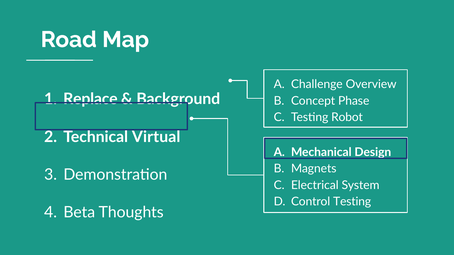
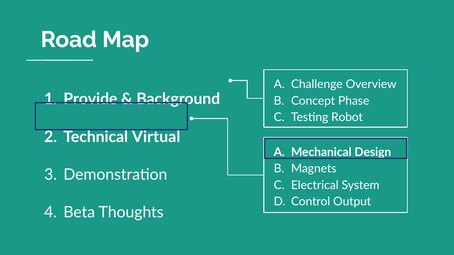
Replace: Replace -> Provide (90, 99)
Control Testing: Testing -> Output (352, 202)
